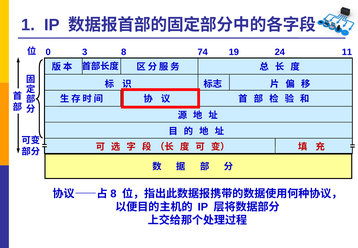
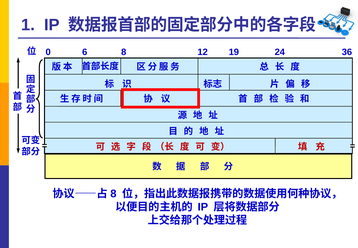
3: 3 -> 6 (85, 52)
74: 74 -> 12 (203, 52)
11: 11 -> 36 (347, 52)
